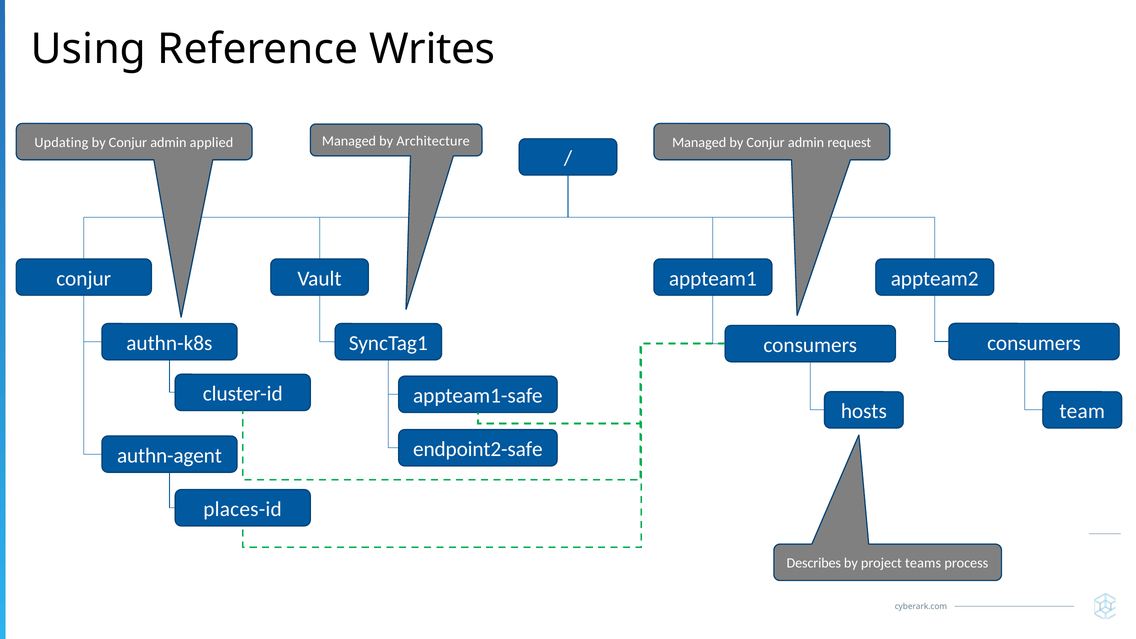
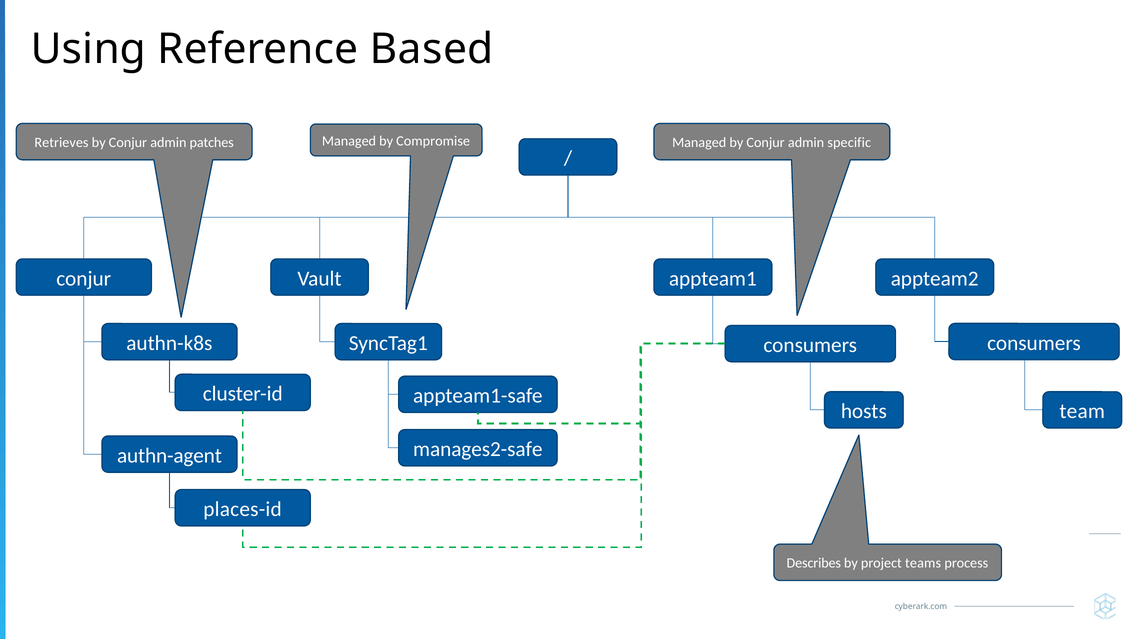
Writes: Writes -> Based (432, 49)
Updating: Updating -> Retrieves (61, 143)
applied: applied -> patches (212, 143)
Architecture: Architecture -> Compromise (433, 141)
request: request -> specific (849, 143)
endpoint2-safe: endpoint2-safe -> manages2-safe (478, 449)
